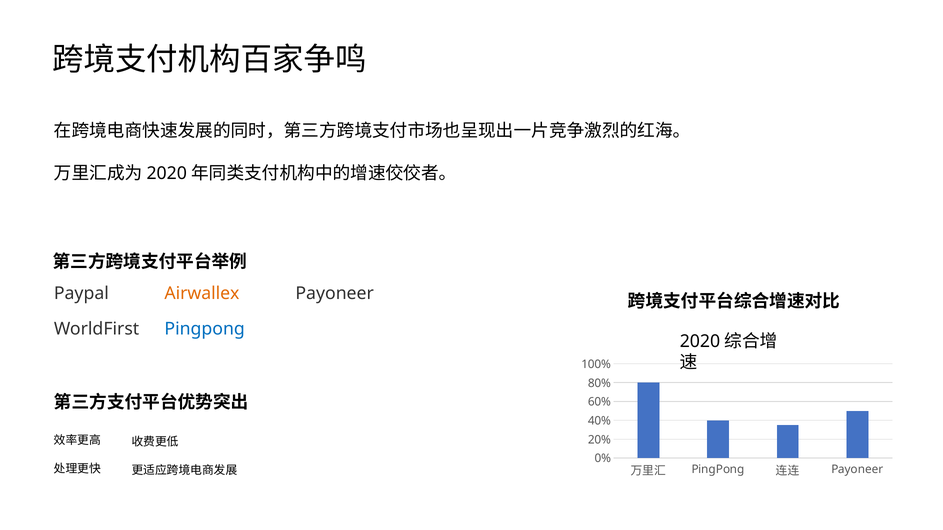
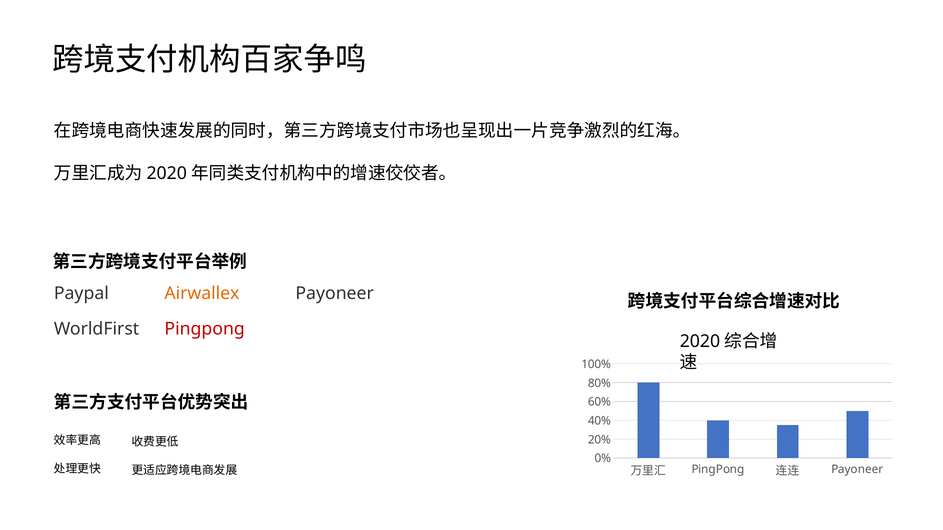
Pingpong colour: blue -> red (205, 329)
